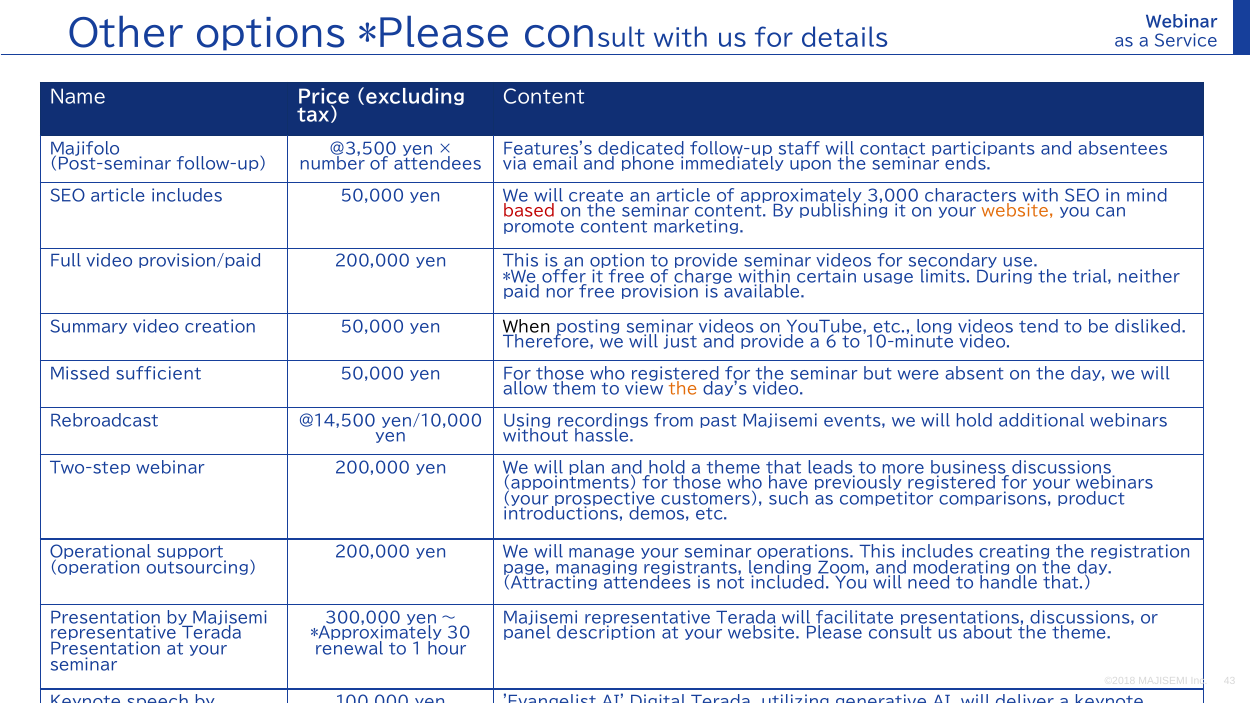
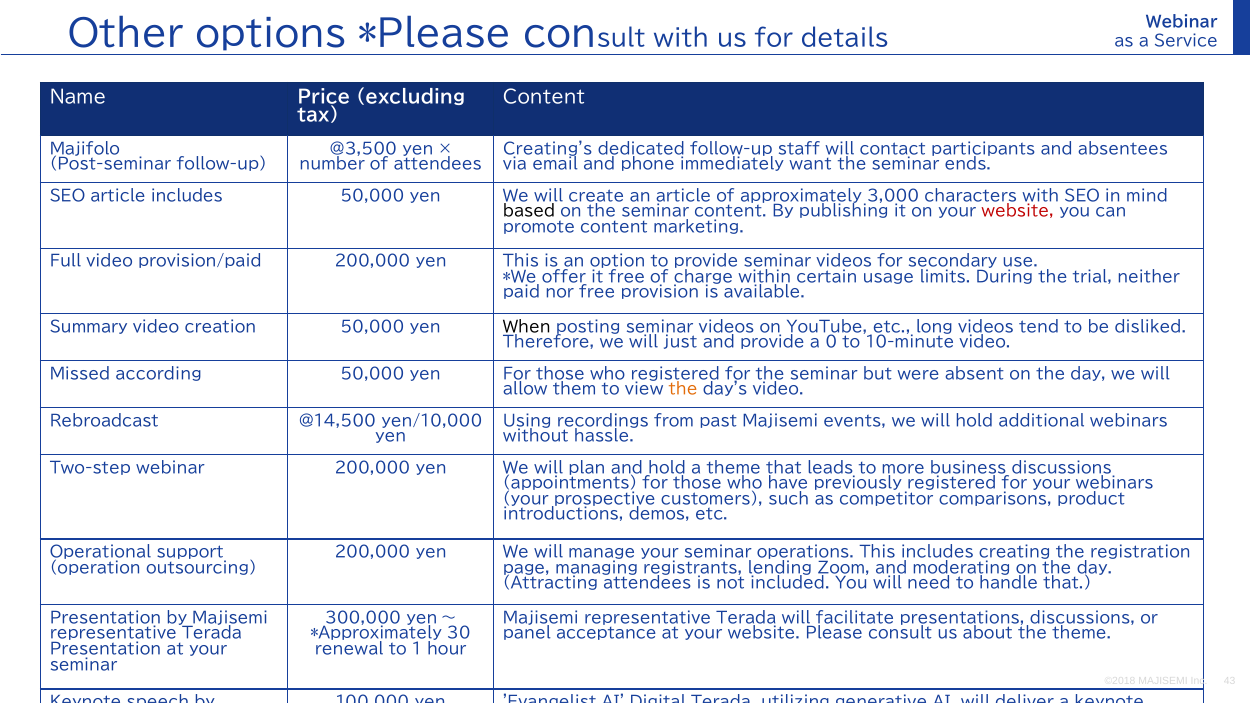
Features's: Features's -> Creating's (548, 149)
immediately upon: upon -> want (811, 165)
based colour: red -> black (529, 212)
website colour: orange -> red (1018, 212)
6: 6 -> 0 (831, 343)
sufficient: sufficient -> according (159, 374)
description: description -> acceptance (606, 634)
